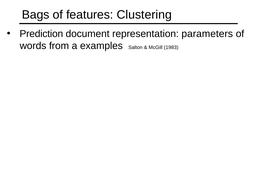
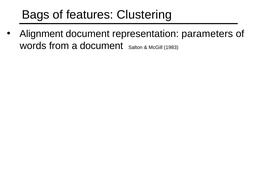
Prediction: Prediction -> Alignment (41, 34)
a examples: examples -> document (101, 46)
